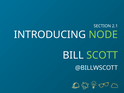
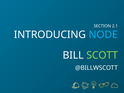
NODE colour: light green -> light blue (103, 35)
